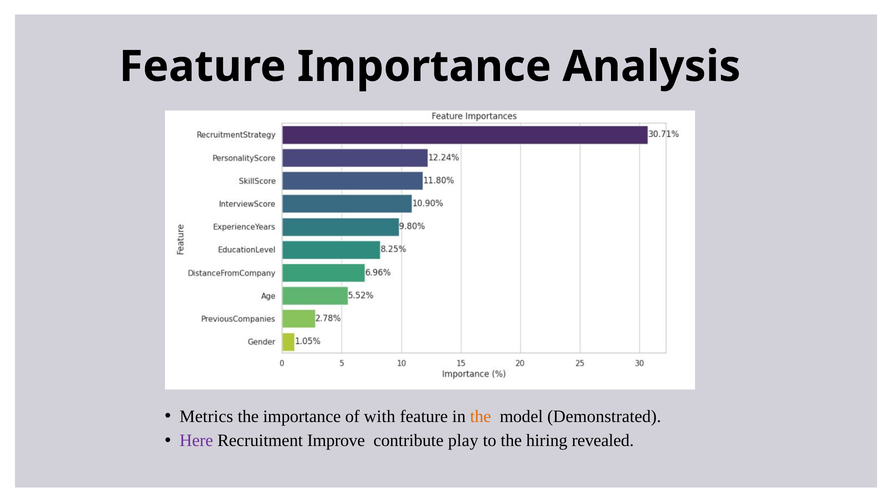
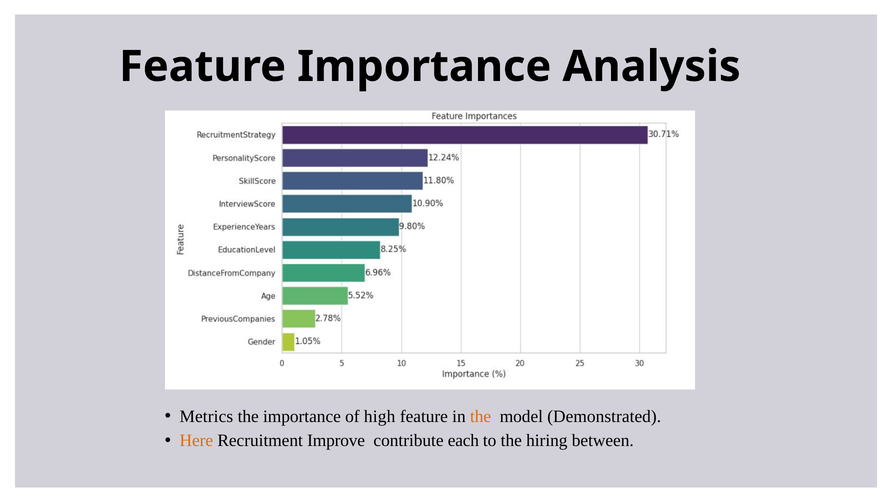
with: with -> high (380, 416)
Here colour: purple -> orange (196, 441)
play: play -> each (463, 441)
revealed: revealed -> between (603, 441)
